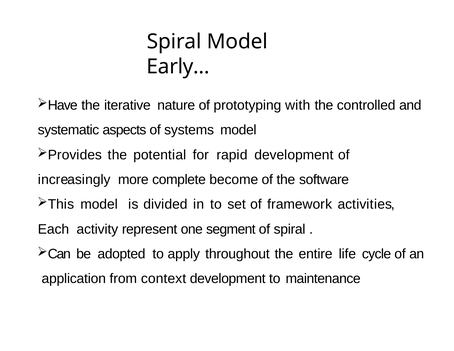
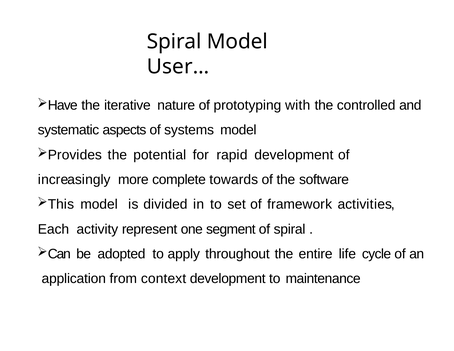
Early…: Early… -> User… (178, 66)
become: become -> towards (234, 180)
